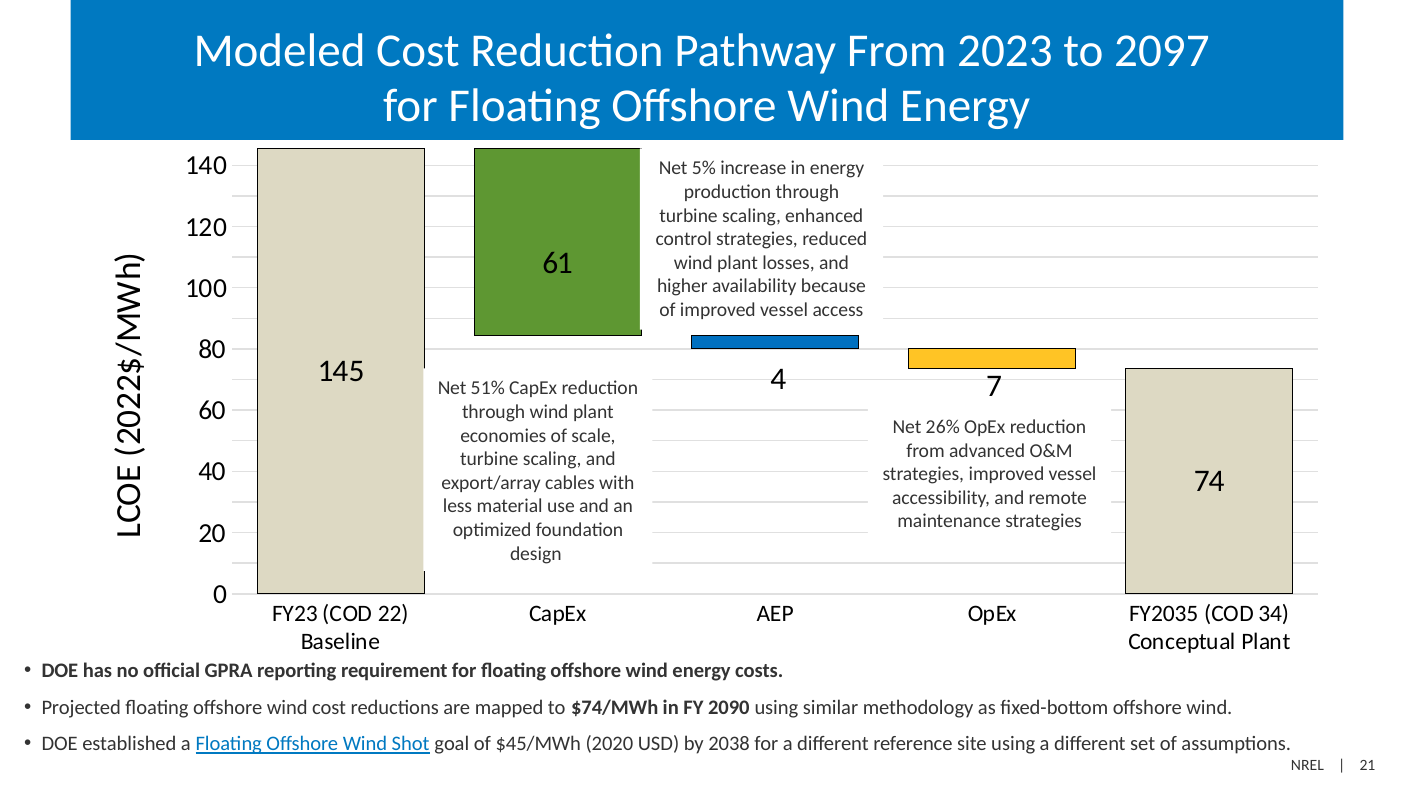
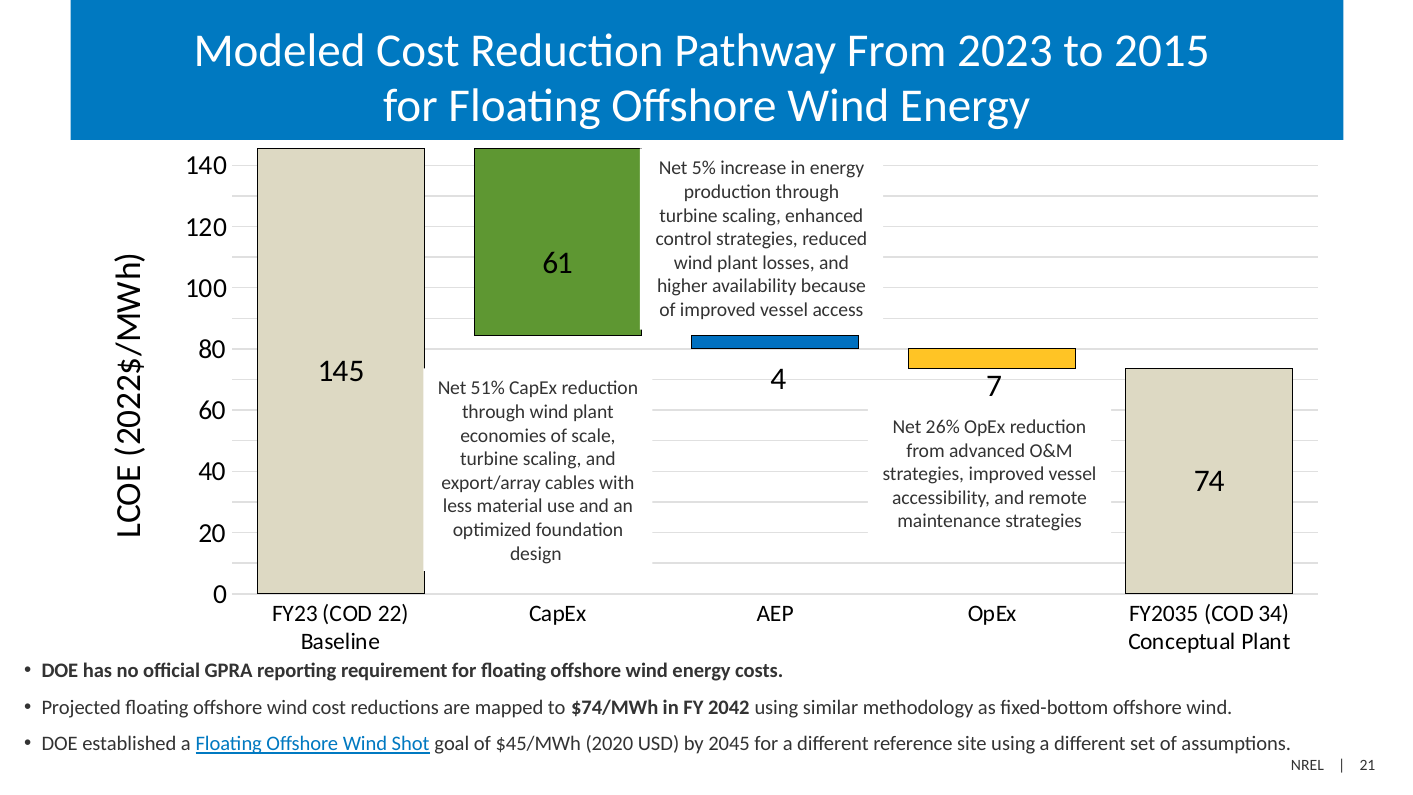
2097: 2097 -> 2015 (1162, 51)
2090: 2090 -> 2042 (729, 707)
2038: 2038 -> 2045 (729, 744)
